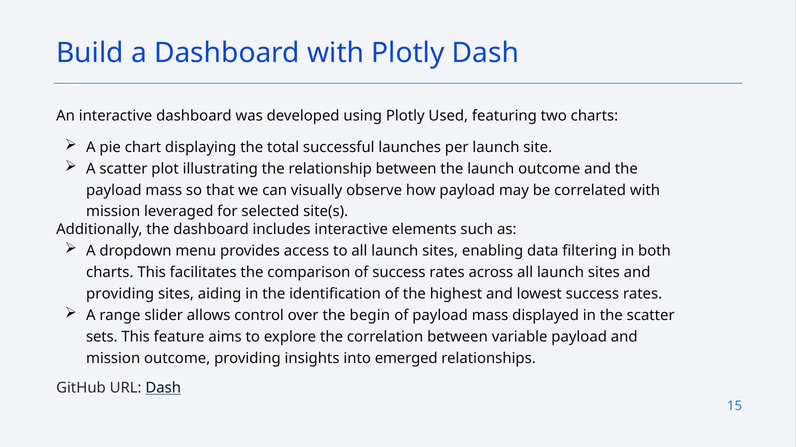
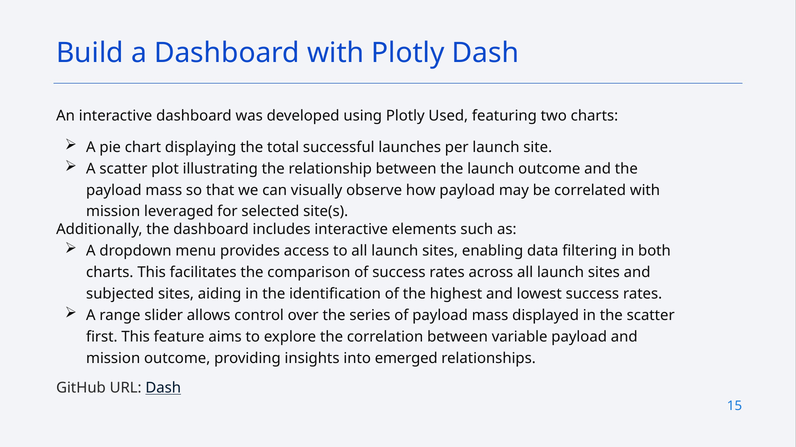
providing: providing -> subjected (120, 294)
begin: begin -> series (370, 316)
sets: sets -> first (102, 337)
